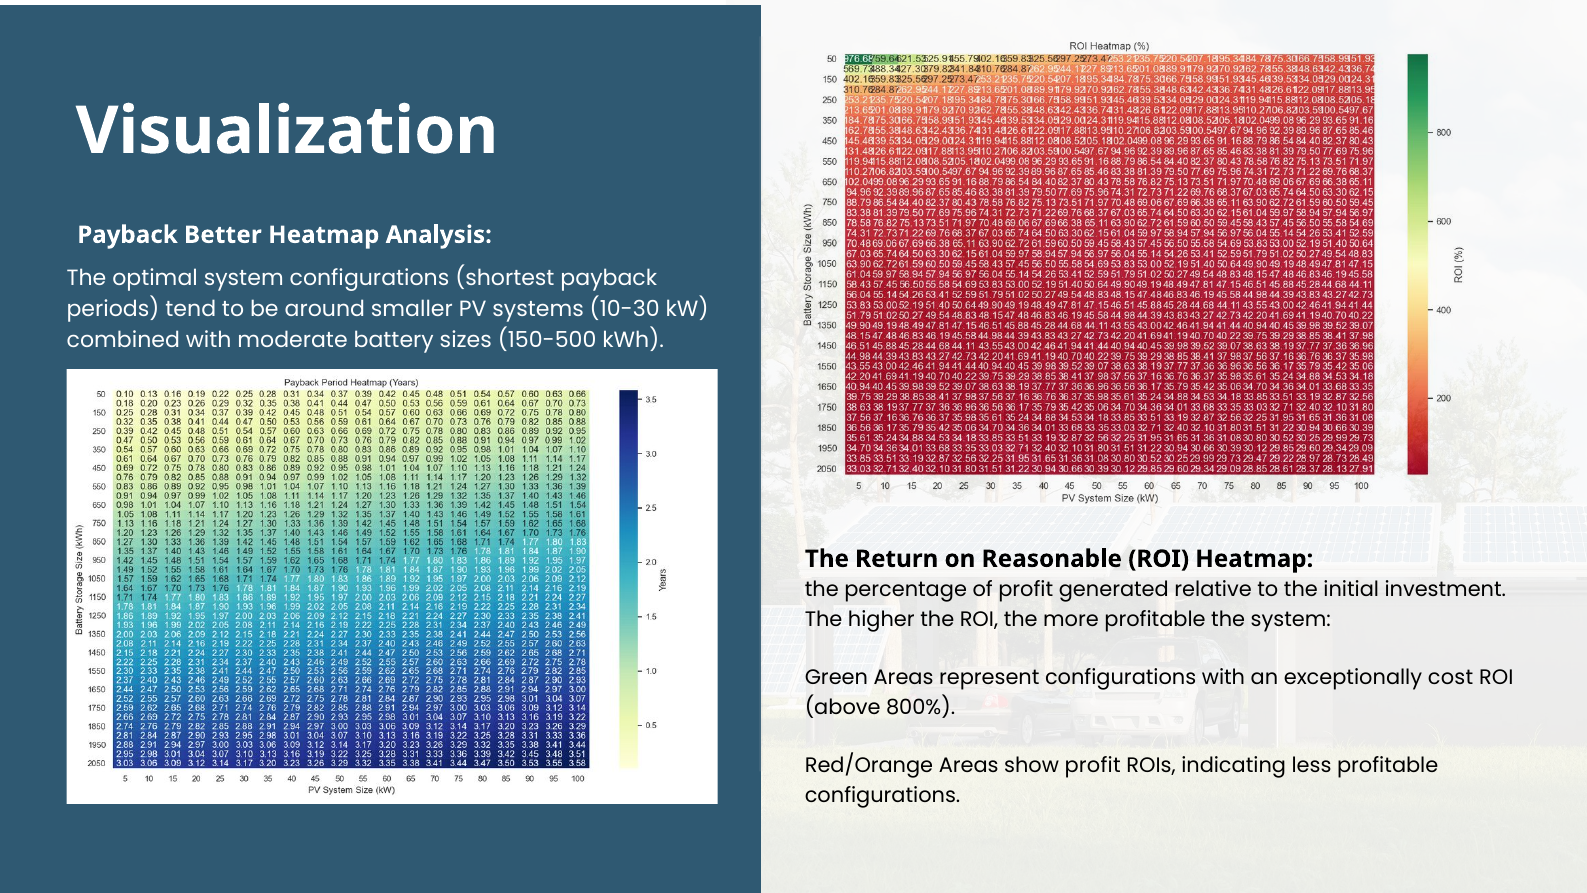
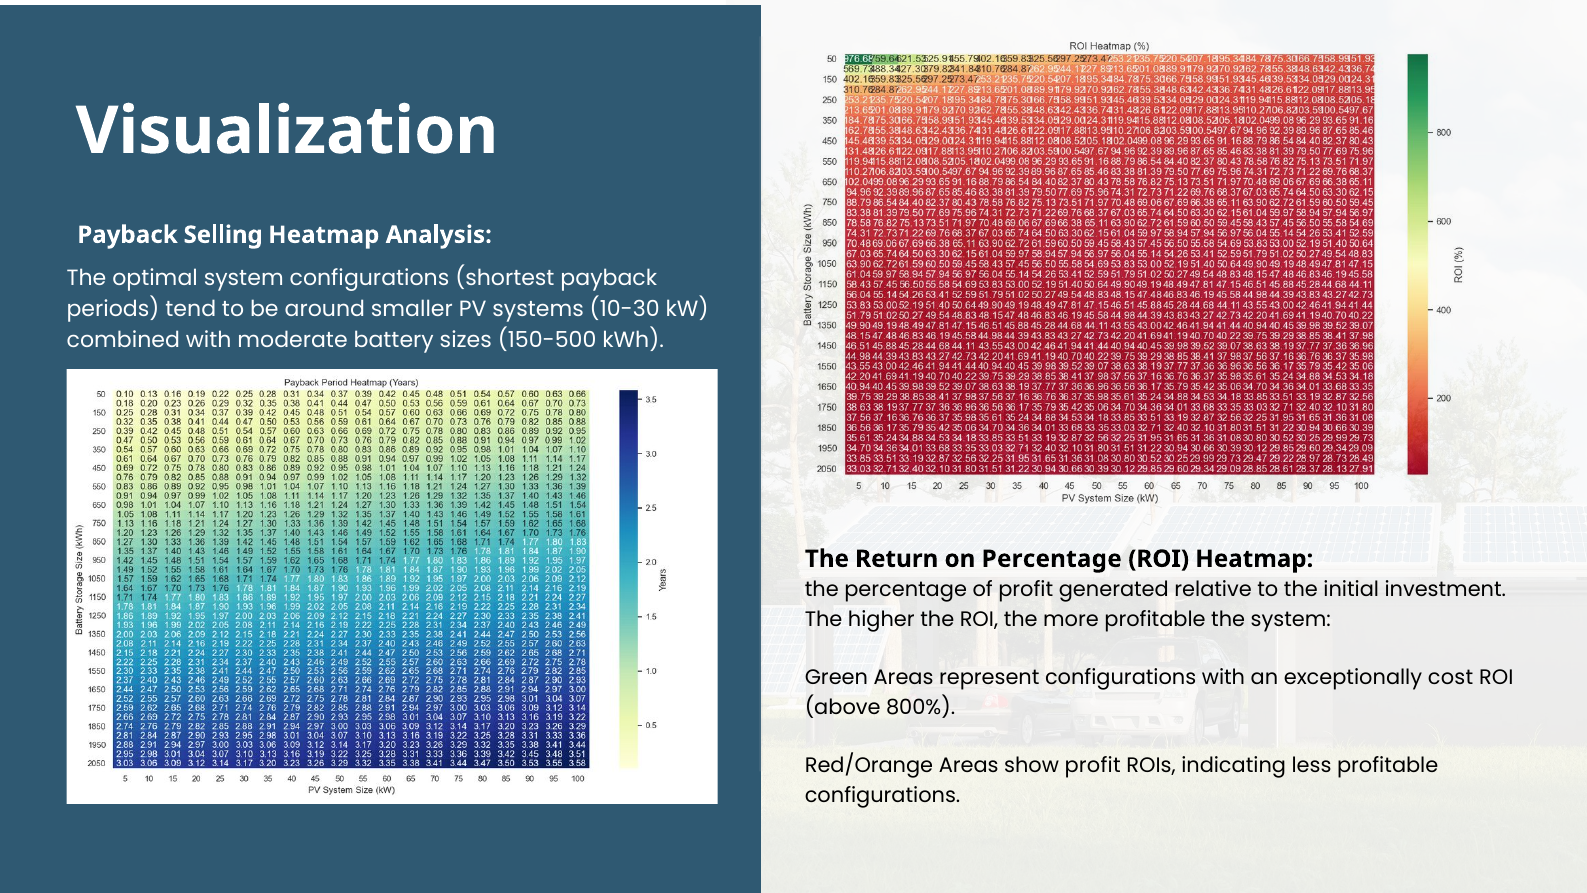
Better: Better -> Selling (223, 235)
on Reasonable: Reasonable -> Percentage (1052, 559)
